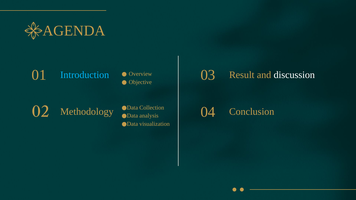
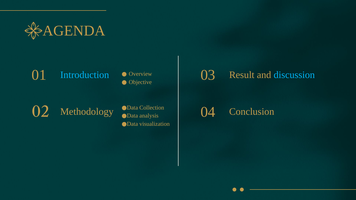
discussion colour: white -> light blue (294, 75)
